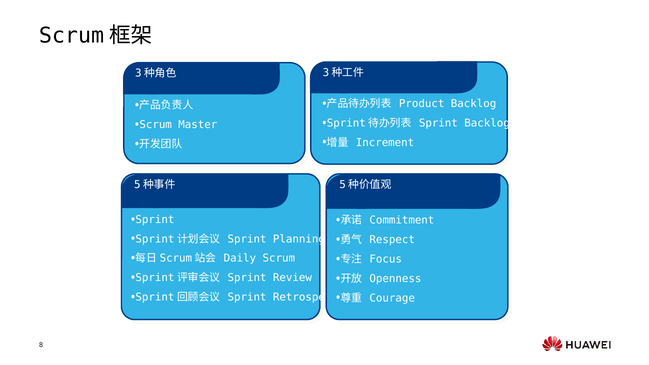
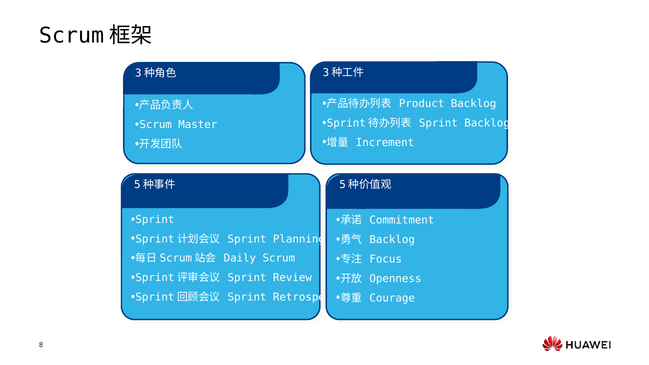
Respect: Respect -> Backlog (392, 240)
